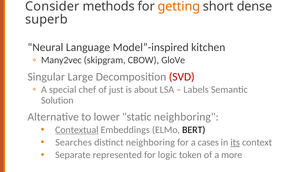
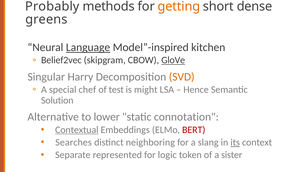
Consider: Consider -> Probably (52, 7)
superb: superb -> greens (46, 20)
Language underline: none -> present (88, 47)
Many2vec: Many2vec -> Belief2vec (61, 60)
GloVe underline: none -> present (173, 60)
Large: Large -> Harry (80, 77)
SVD colour: red -> orange (182, 77)
just: just -> test (116, 90)
about: about -> might (146, 90)
Labels: Labels -> Hence (196, 90)
static neighboring: neighboring -> connotation (186, 117)
BERT colour: black -> red (194, 130)
cases: cases -> slang (208, 142)
more: more -> sister (232, 155)
